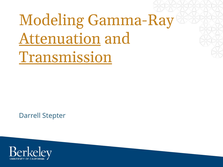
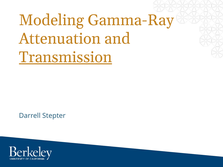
Attenuation underline: present -> none (60, 39)
